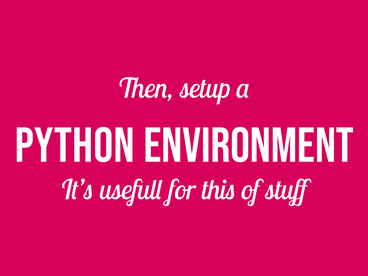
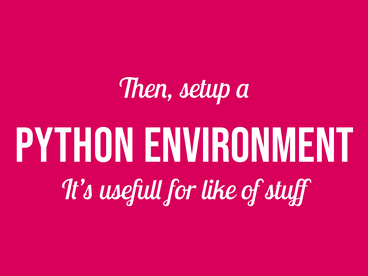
this: this -> like (219, 190)
